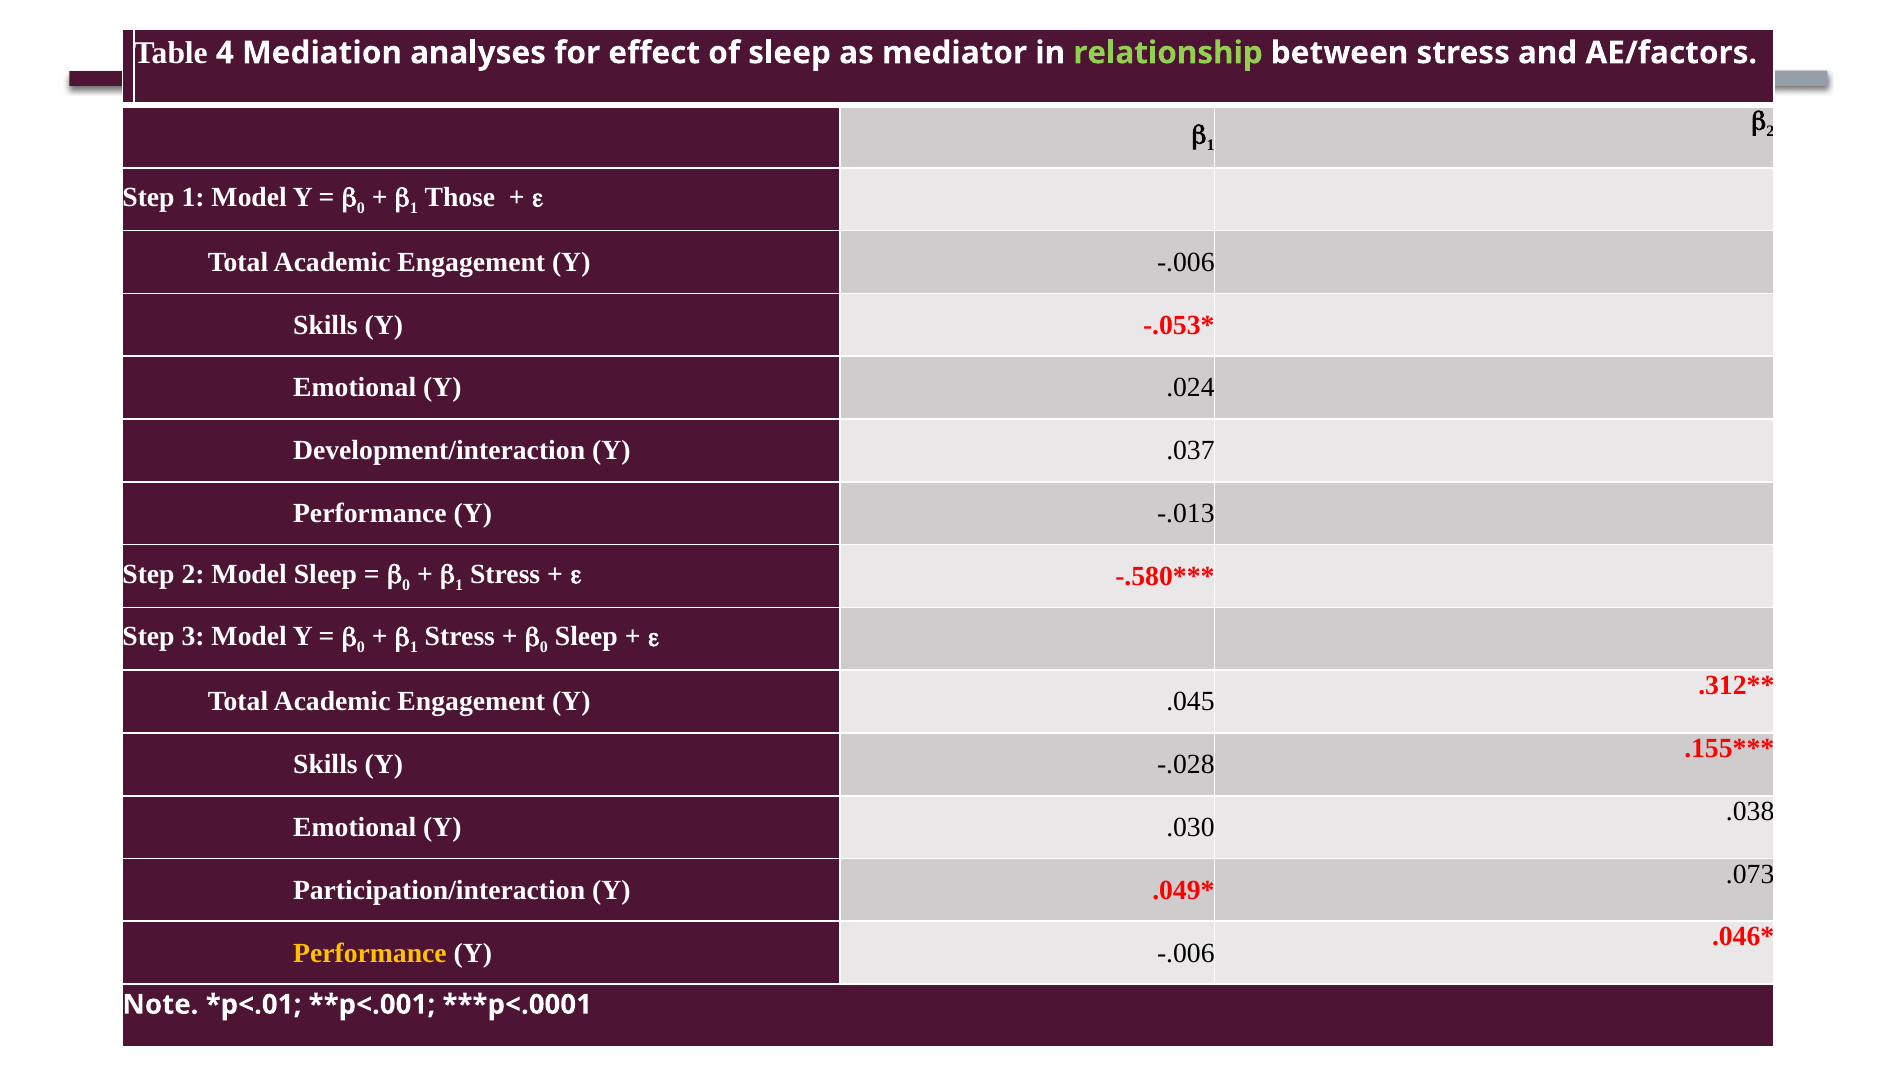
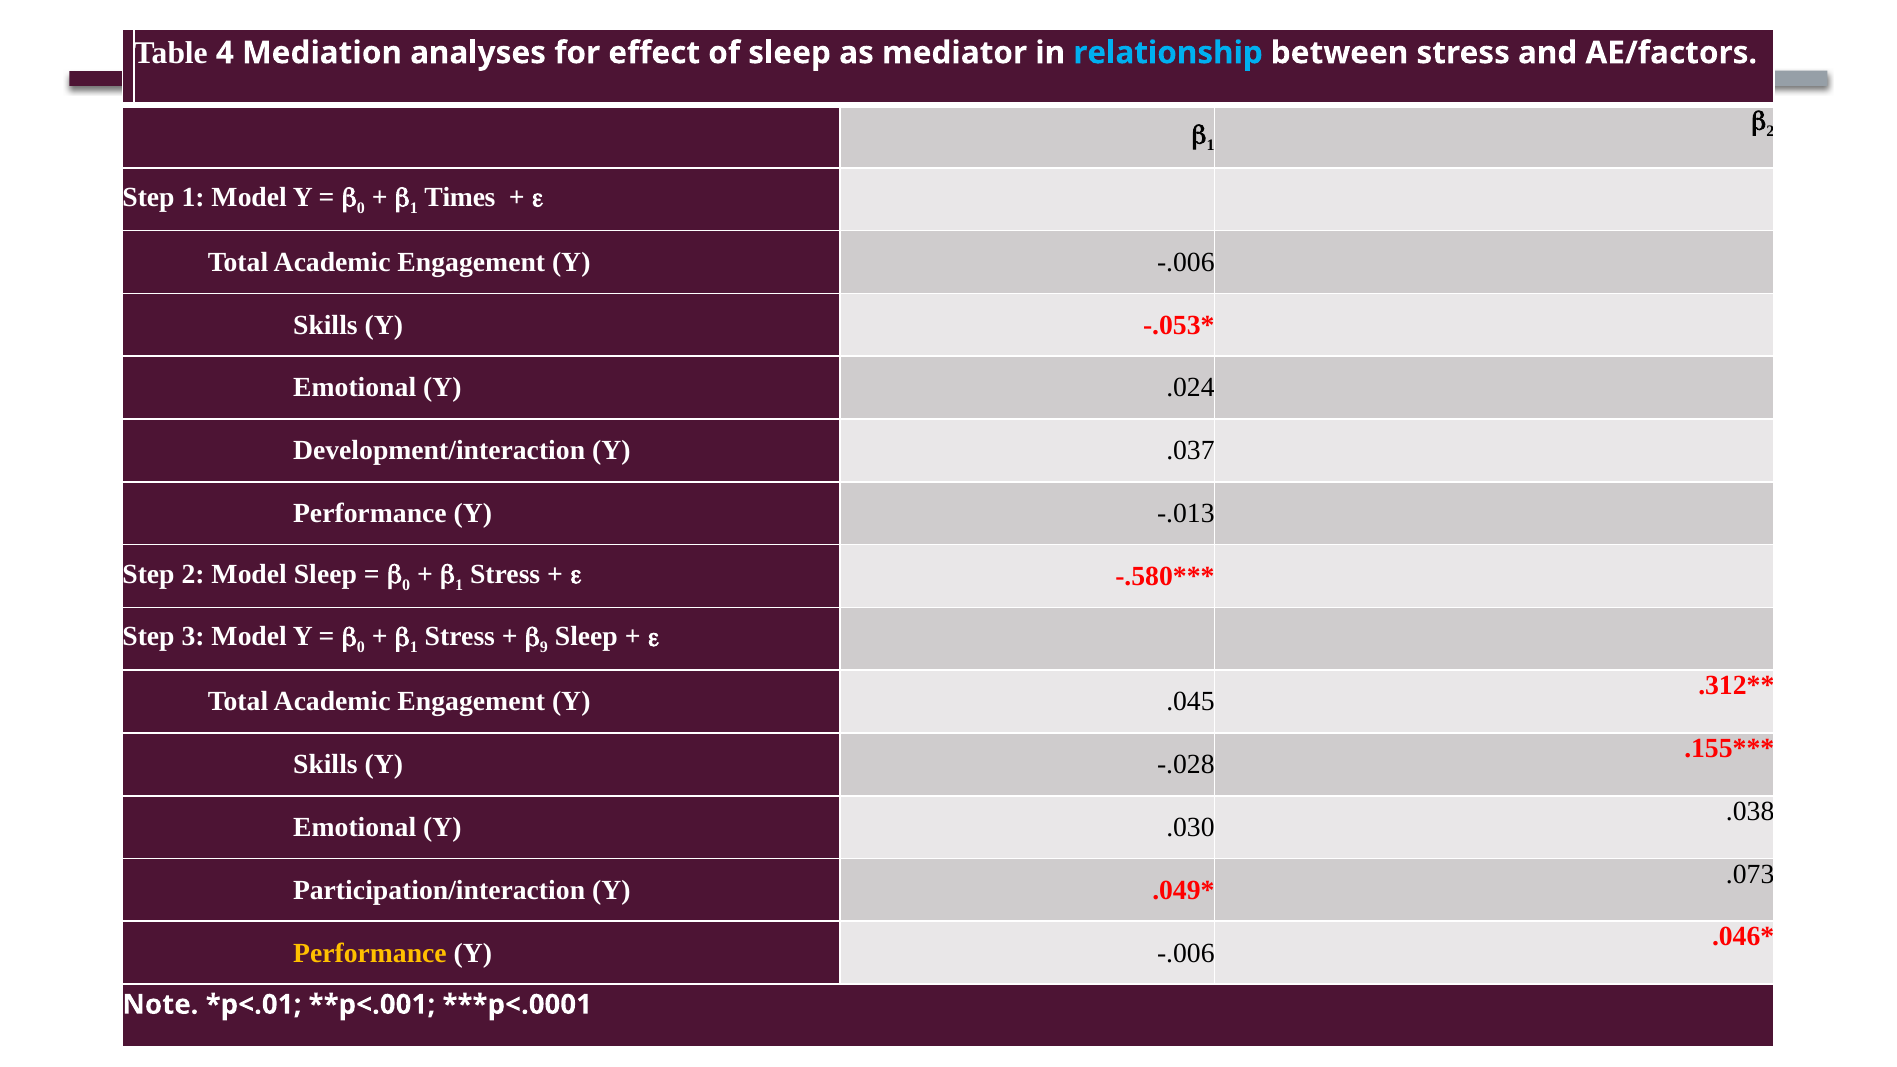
relationship colour: light green -> light blue (1168, 53)
Those: Those -> Times (460, 197)
0: 0 -> 9 (544, 648)
